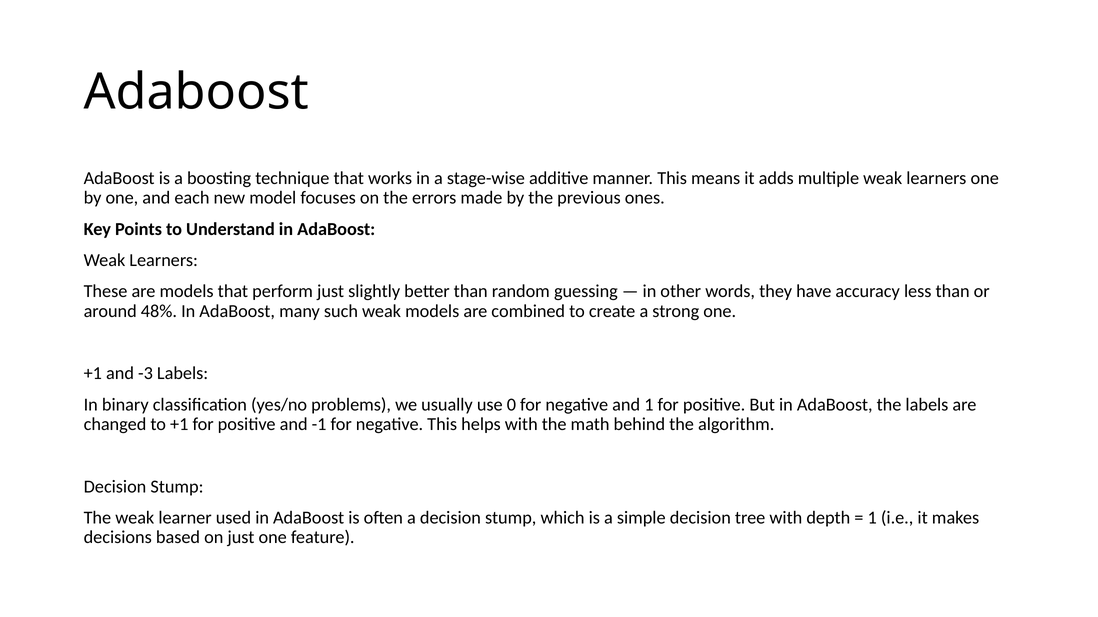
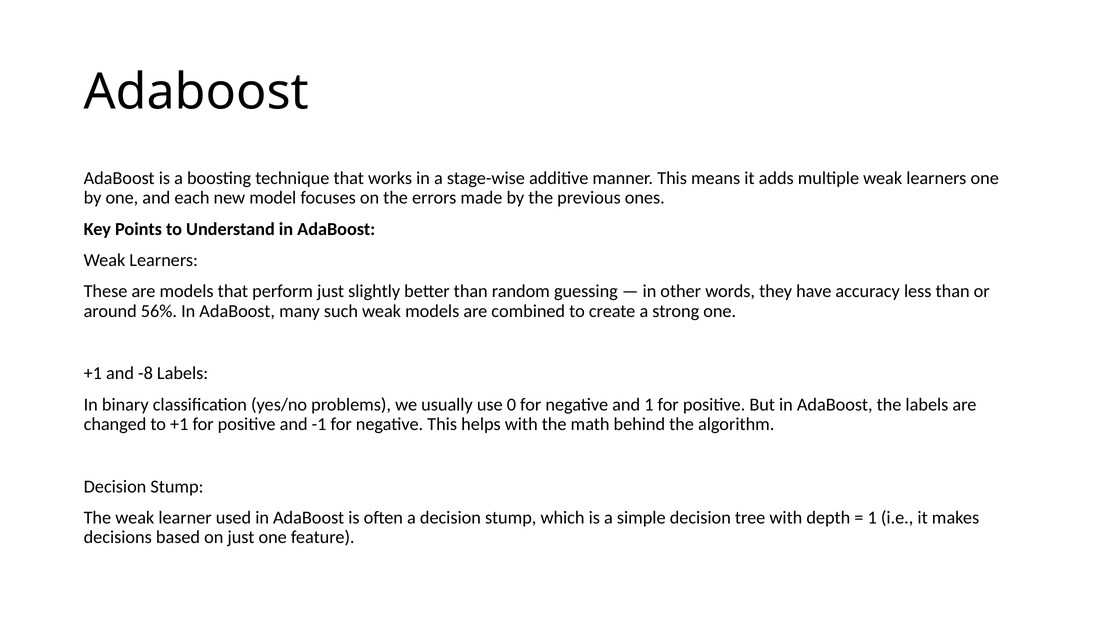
48%: 48% -> 56% (159, 311)
-3: -3 -> -8 (146, 374)
